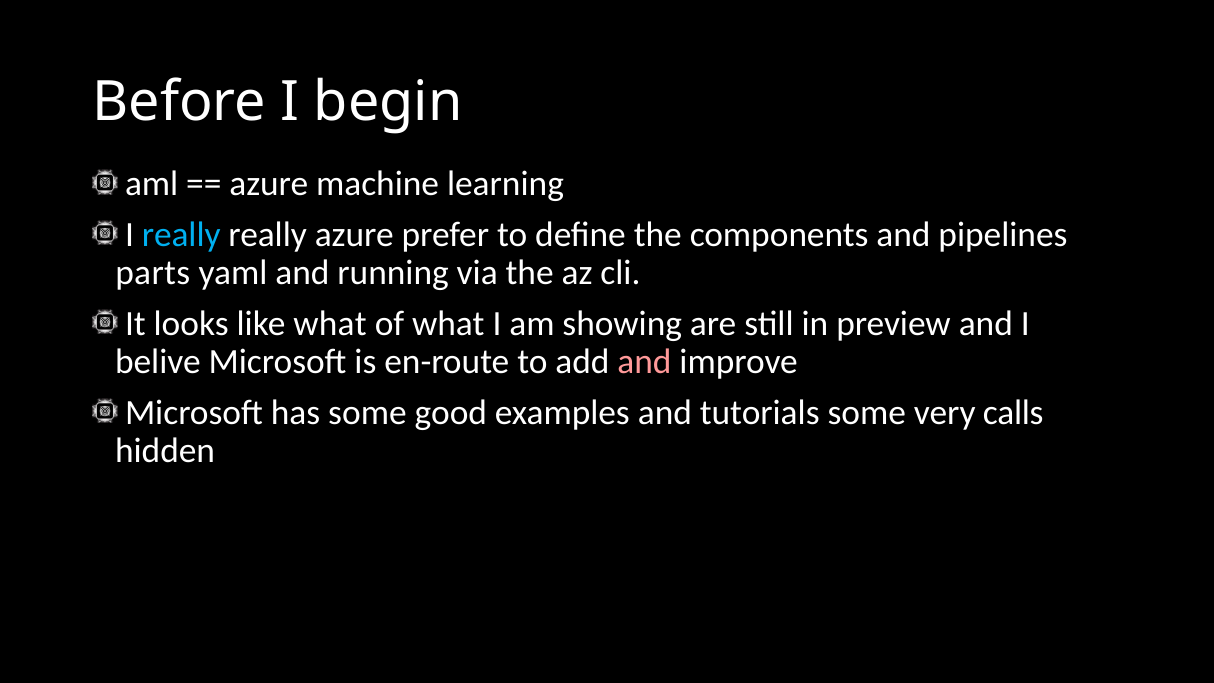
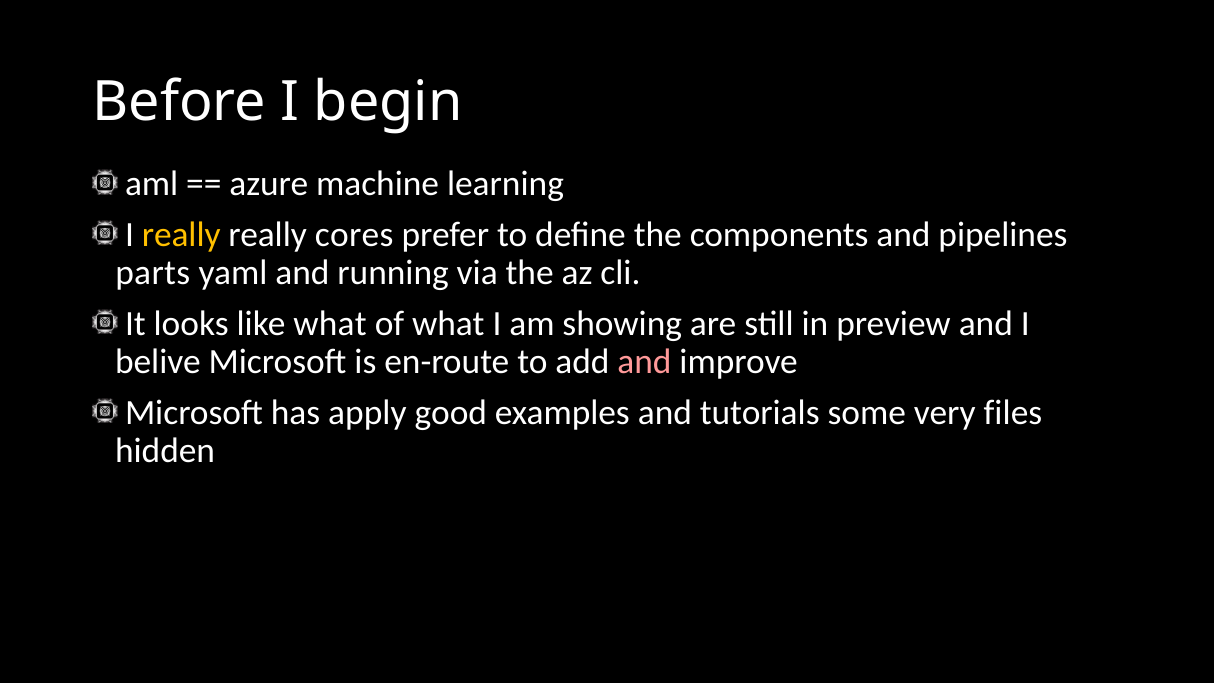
really colour: light blue -> yellow (181, 234)
really azure: azure -> cores (354, 234)
has some: some -> apply (367, 412)
calls: calls -> files (1013, 412)
